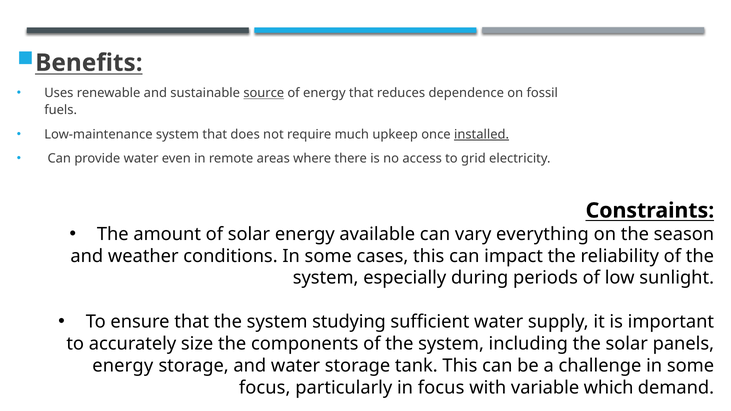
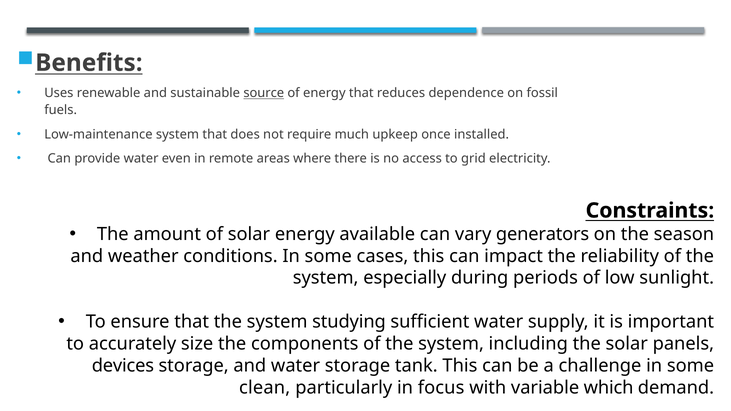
installed underline: present -> none (482, 135)
everything: everything -> generators (543, 234)
energy: energy -> devices (123, 366)
focus: focus -> clean (265, 388)
